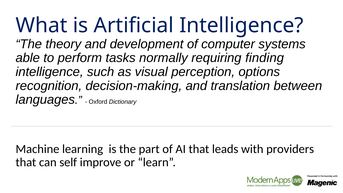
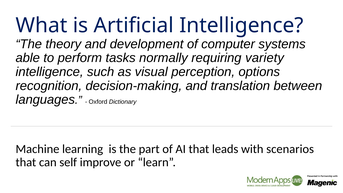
finding: finding -> variety (265, 58)
providers: providers -> scenarios (290, 149)
